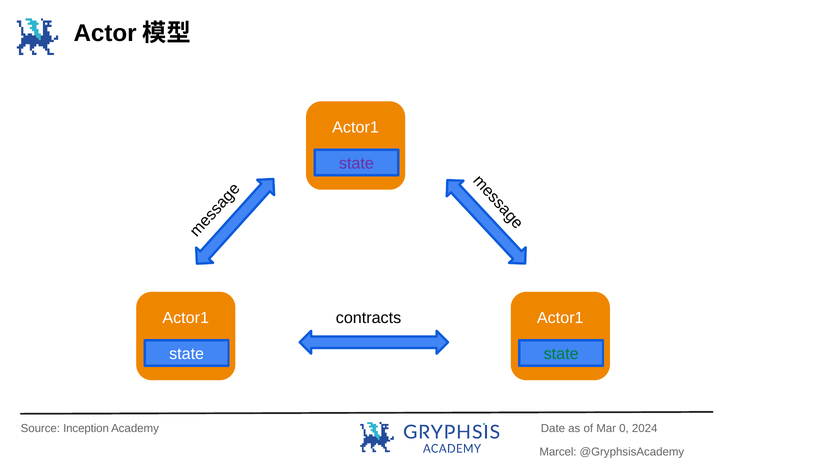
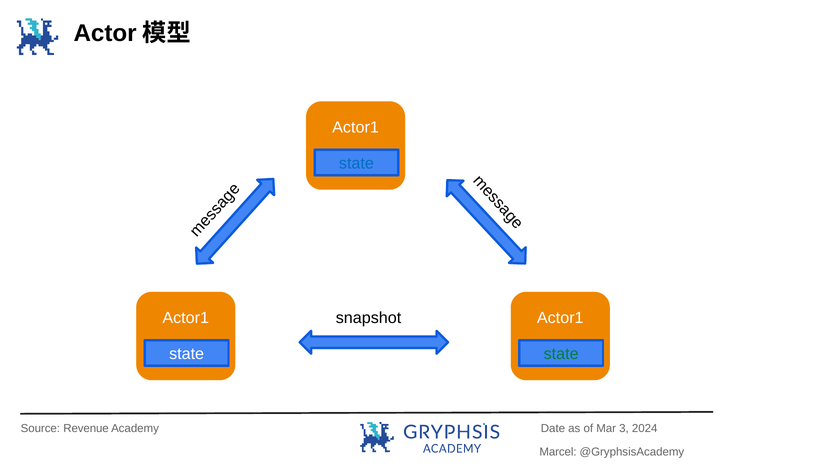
state colour: purple -> blue (356, 164)
contracts: contracts -> snapshot (369, 318)
Inception: Inception -> Revenue (86, 429)
0: 0 -> 3 (624, 429)
